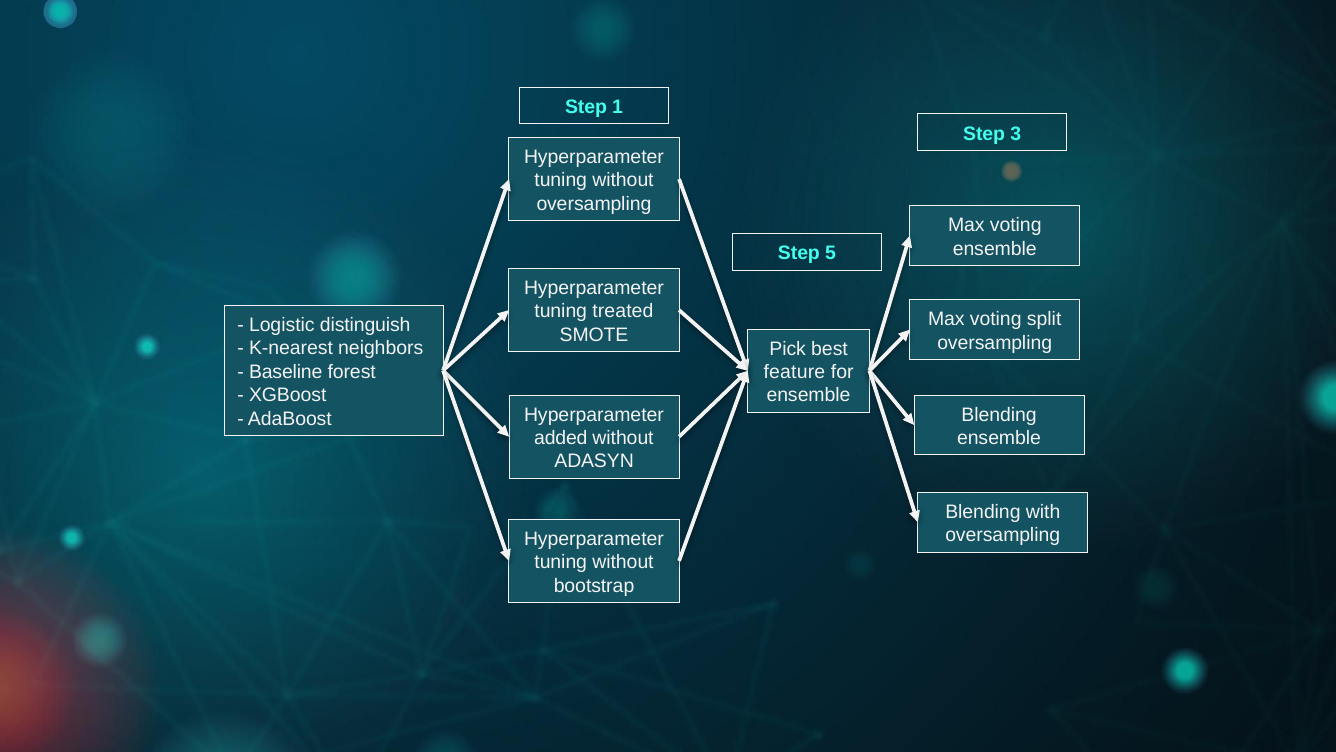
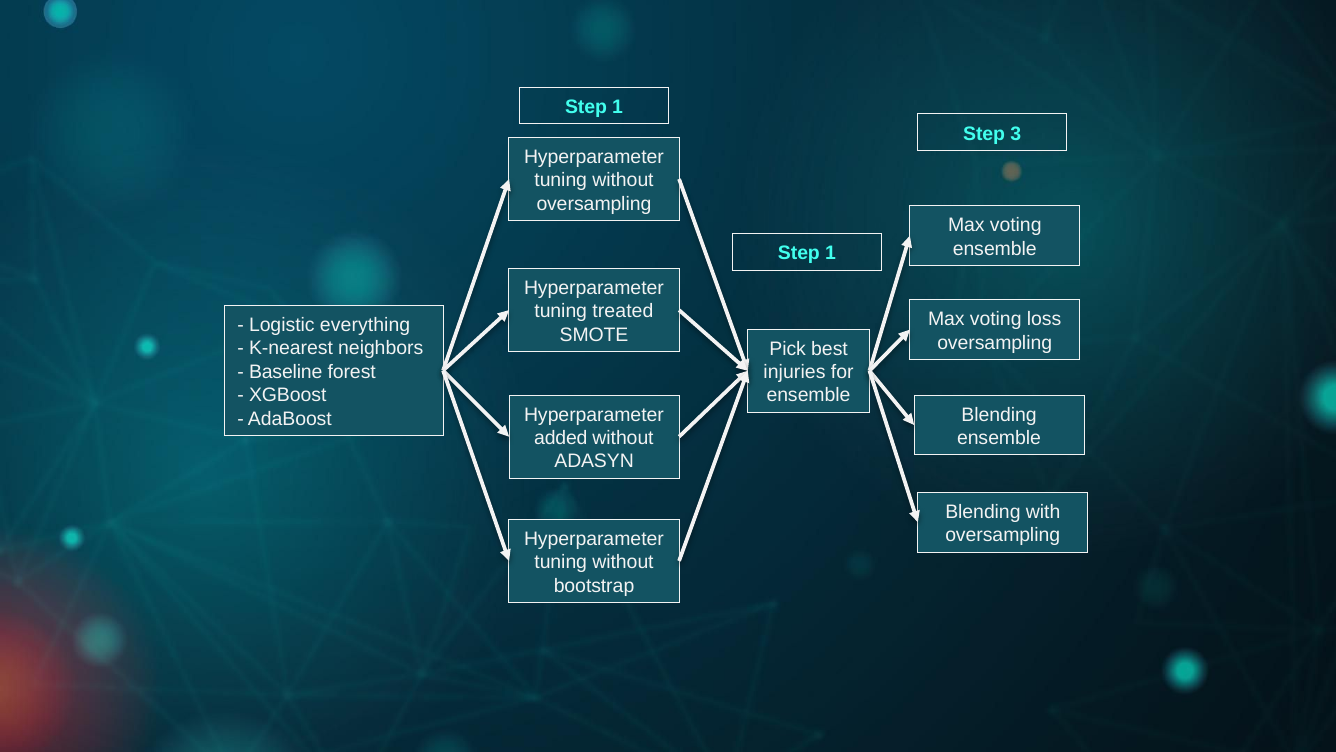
5: 5 -> 1 (830, 253)
split: split -> loss (1044, 319)
distinguish: distinguish -> everything (365, 325)
feature: feature -> injuries (794, 372)
